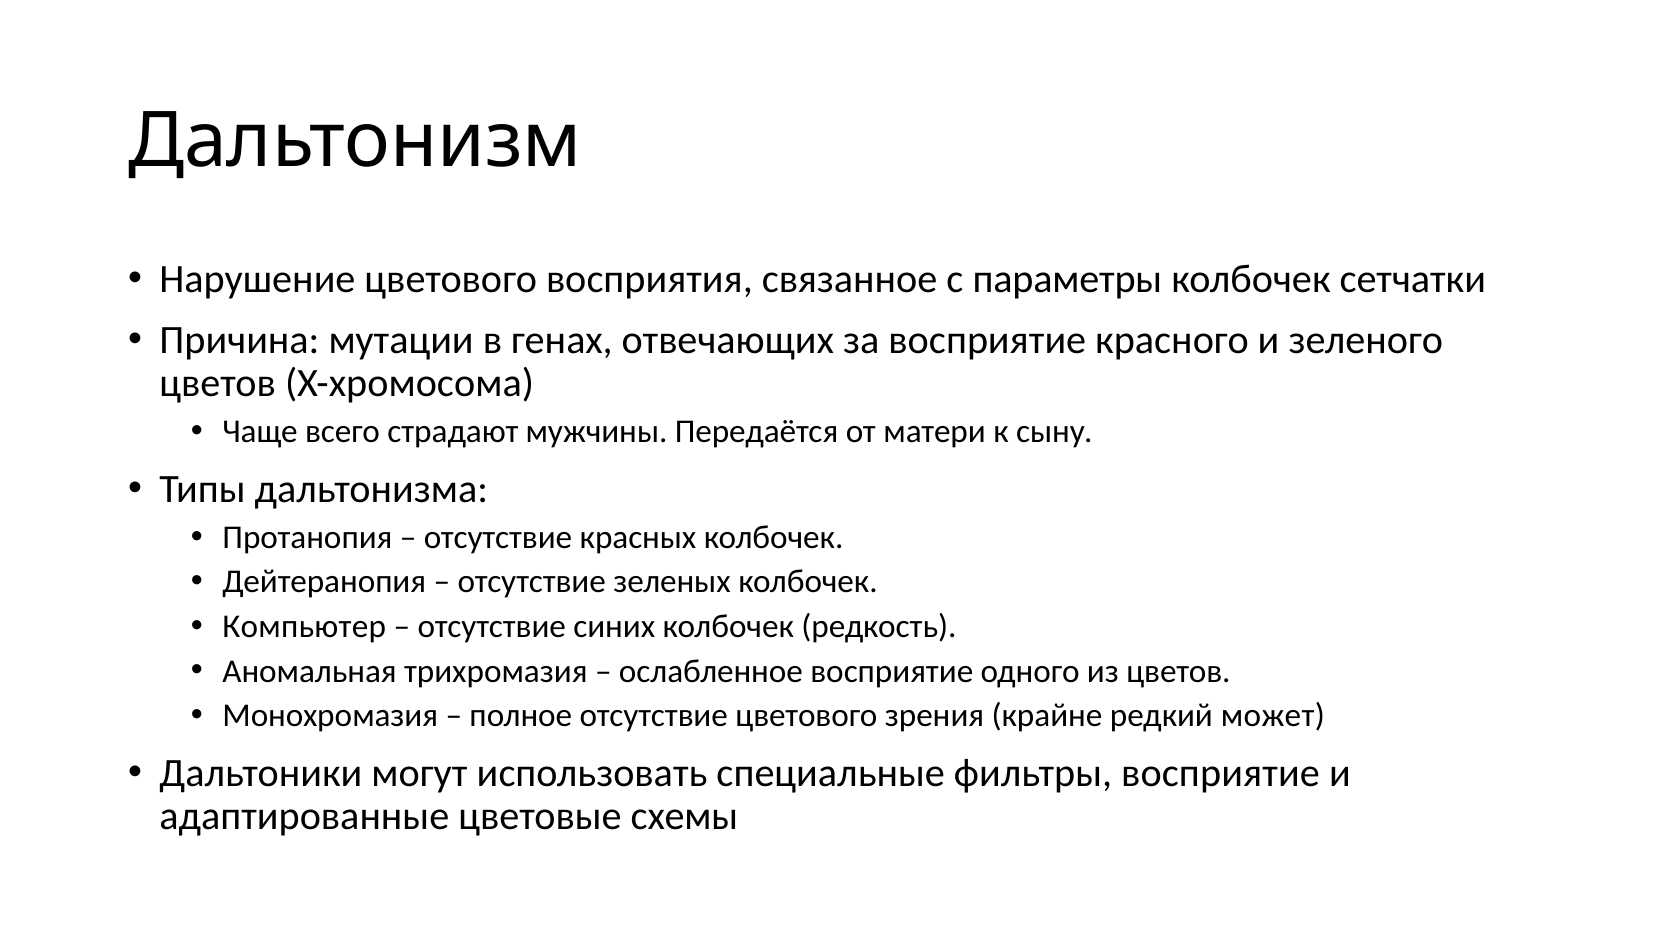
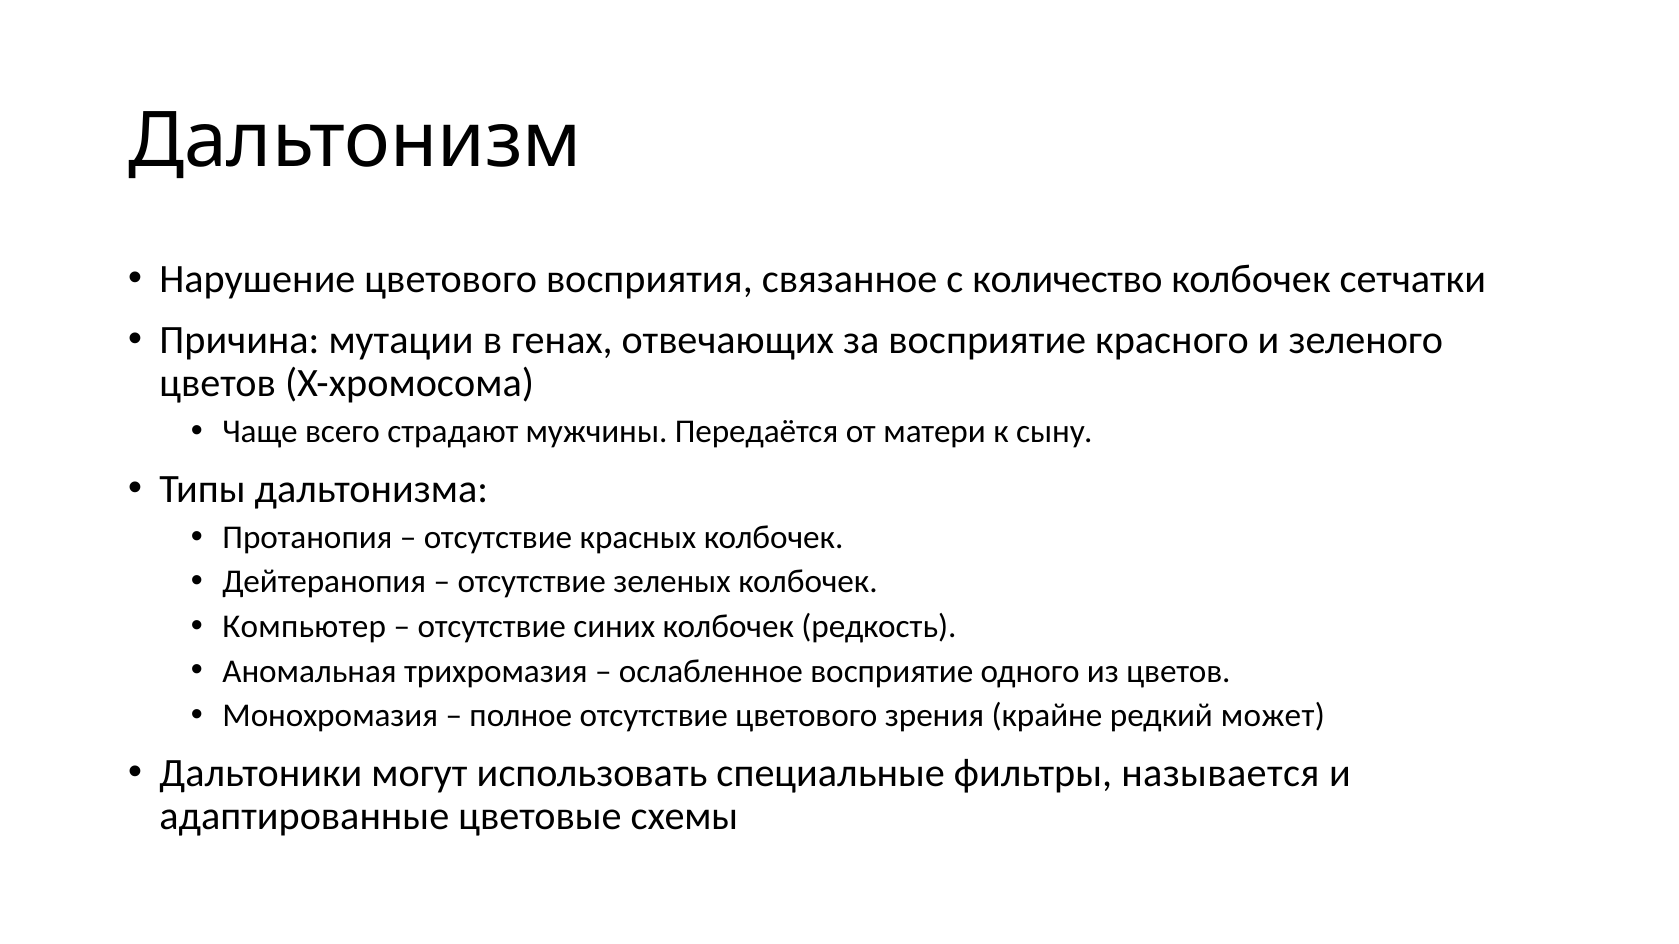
параметры: параметры -> количество (1068, 279)
фильтры восприятие: восприятие -> называется (1220, 773)
